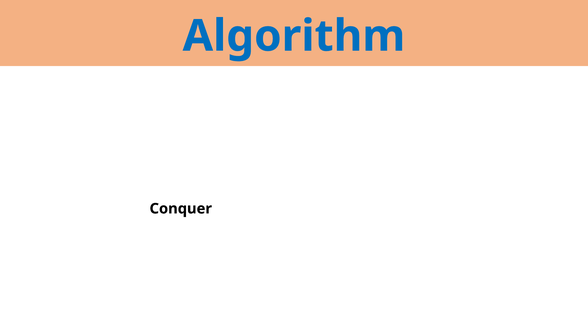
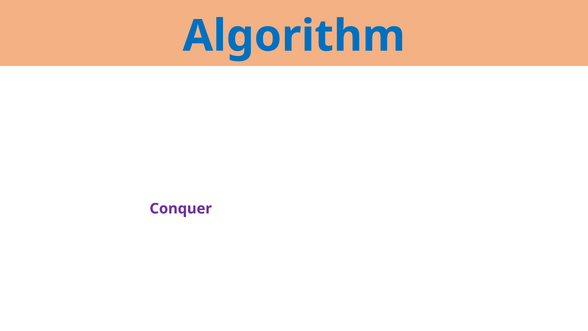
Conquer colour: black -> purple (181, 208)
